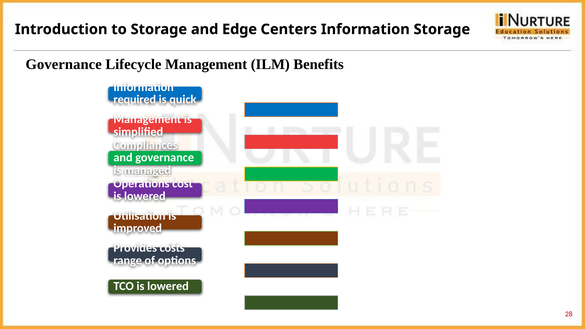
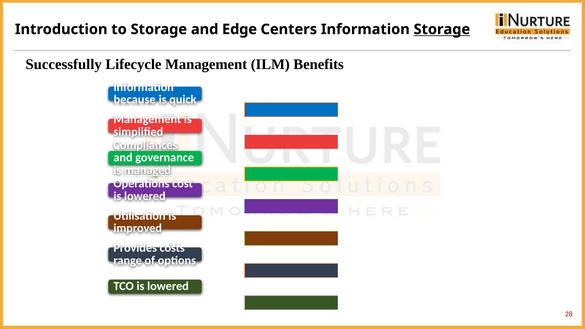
Storage underline: none -> present (442, 29)
Governance: Governance -> Successfully (64, 64)
required: required -> because (135, 100)
